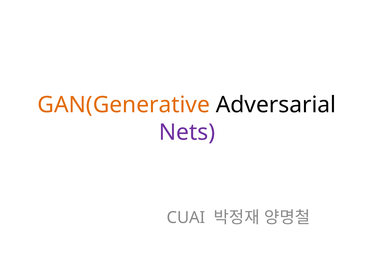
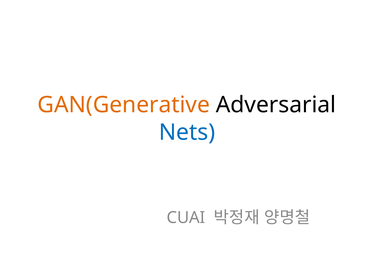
Nets colour: purple -> blue (187, 133)
